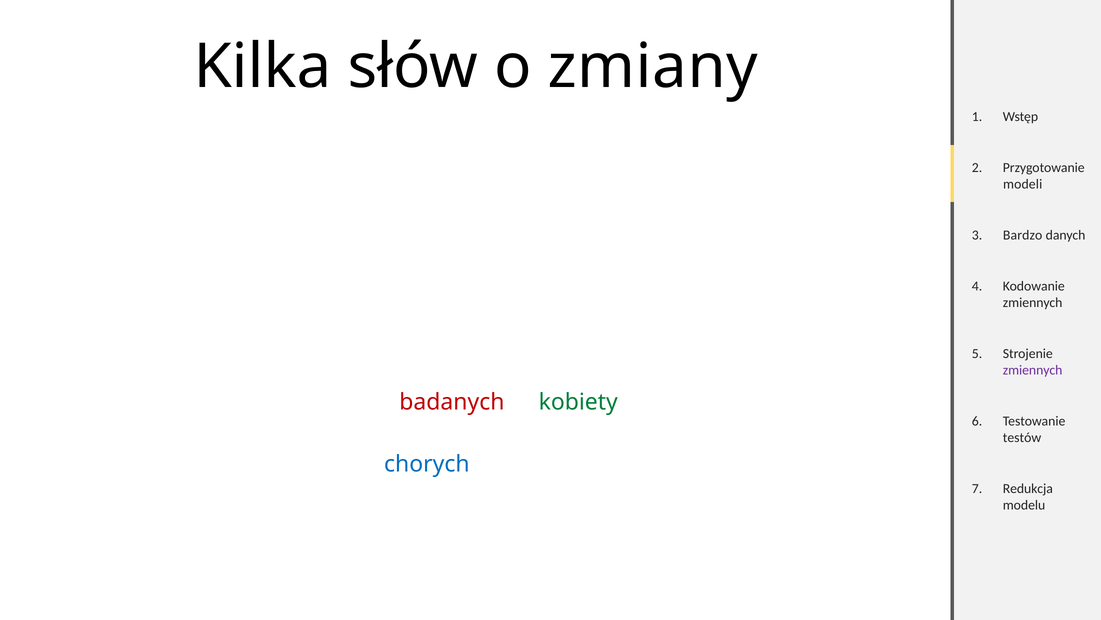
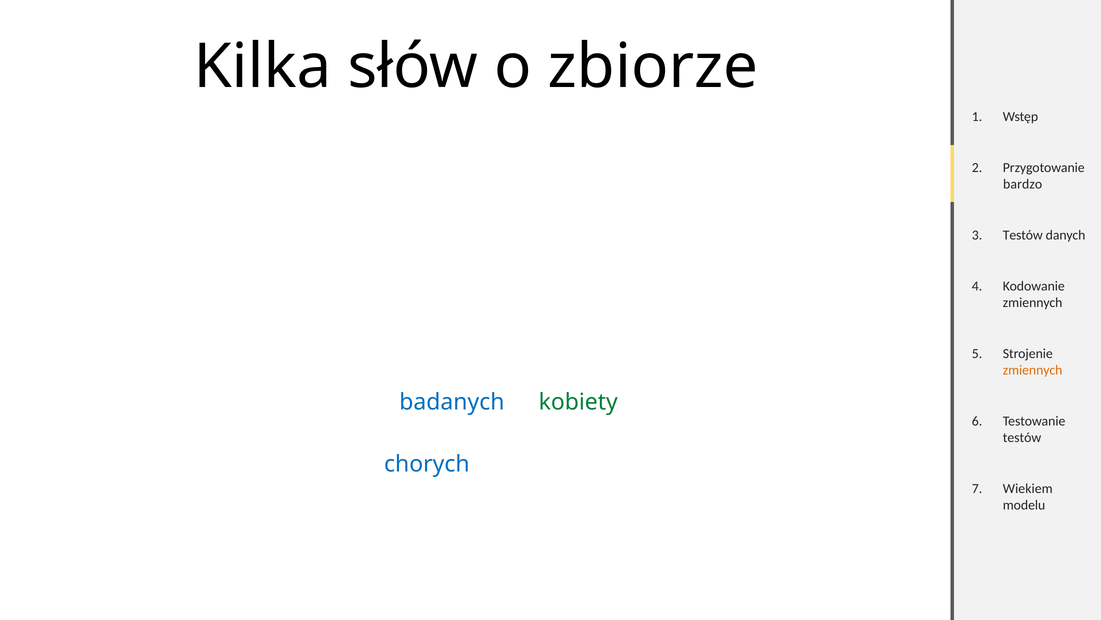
o zmiany: zmiany -> zbiorze (653, 67)
modeli: modeli -> bardzo (1023, 184)
Bardzo: Bardzo -> Testów (1023, 235)
zmiennych colour: purple -> orange (1033, 370)
badanych colour: red -> blue (452, 402)
Redukcja: Redukcja -> Wiekiem (1028, 488)
